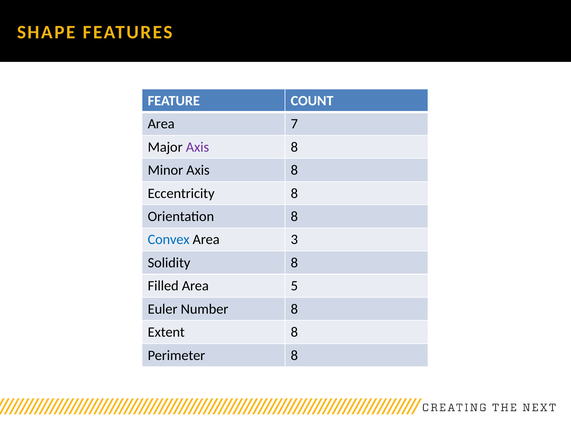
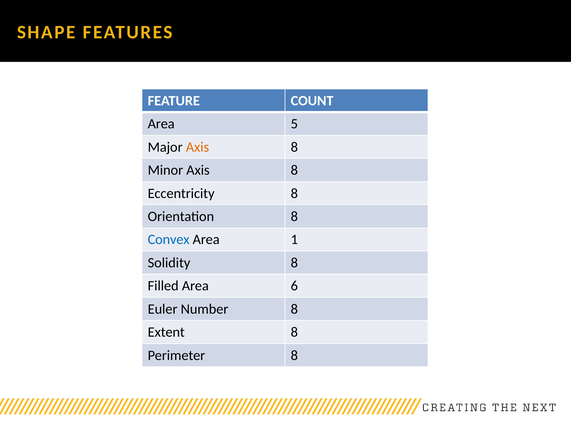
7: 7 -> 5 (294, 124)
Axis colour: purple -> orange (197, 147)
3: 3 -> 1 (294, 240)
5: 5 -> 6 (294, 286)
